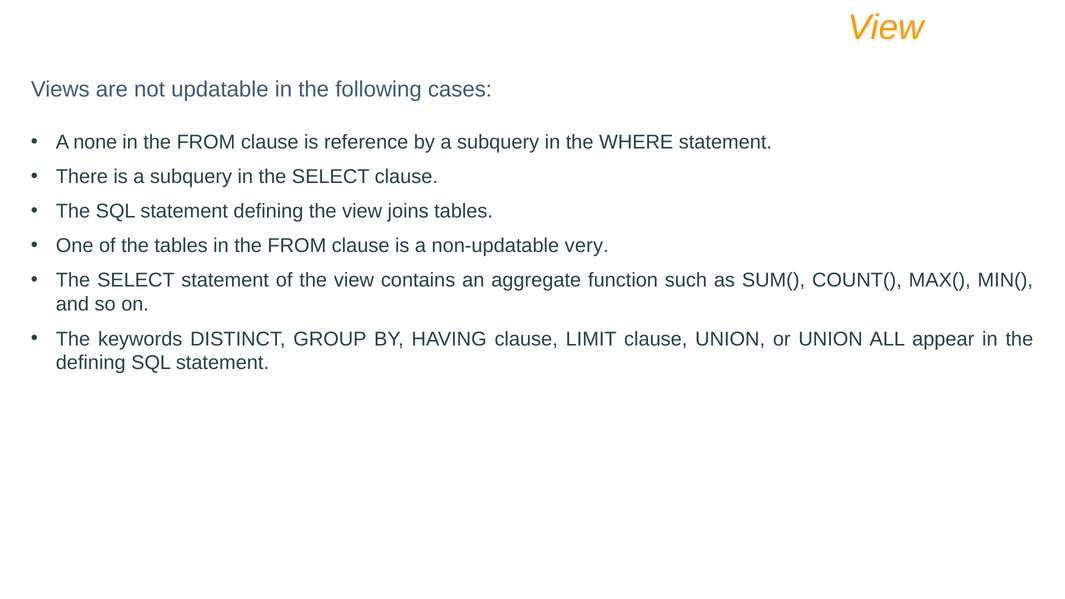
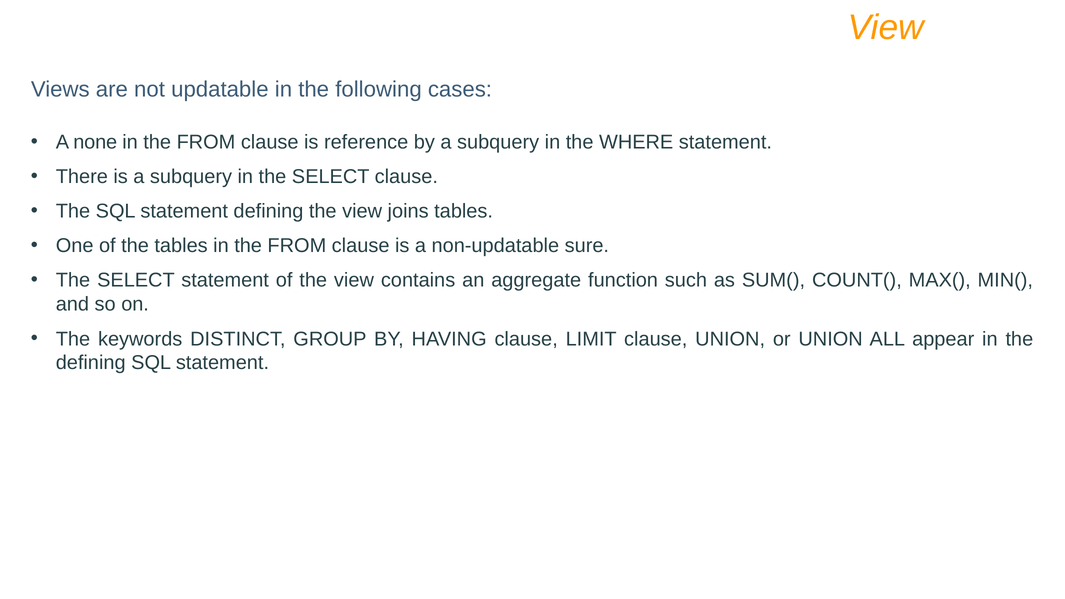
very: very -> sure (587, 246)
